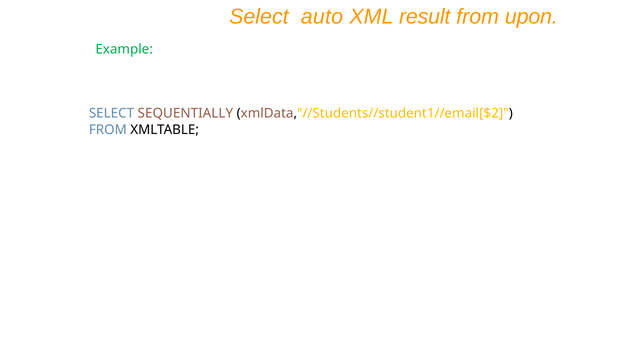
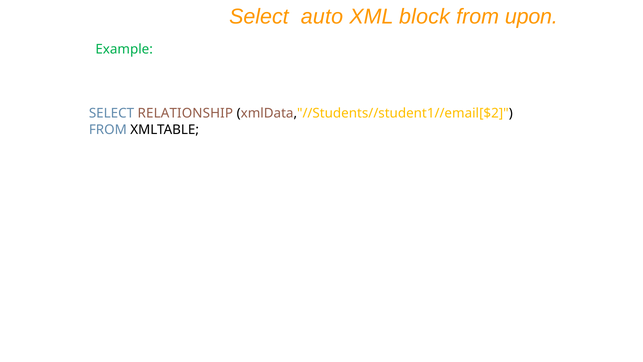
result: result -> block (425, 17)
SEQUENTIALLY: SEQUENTIALLY -> RELATIONSHIP (185, 113)
